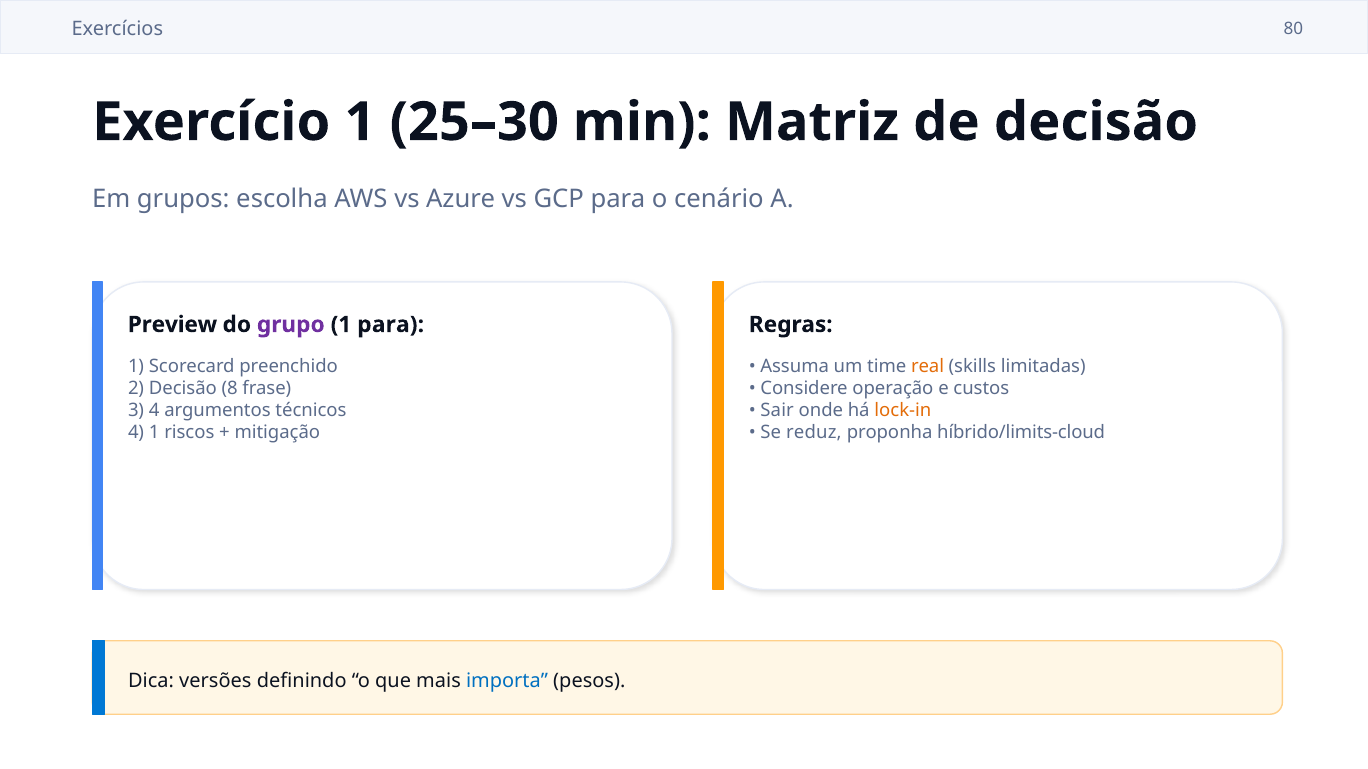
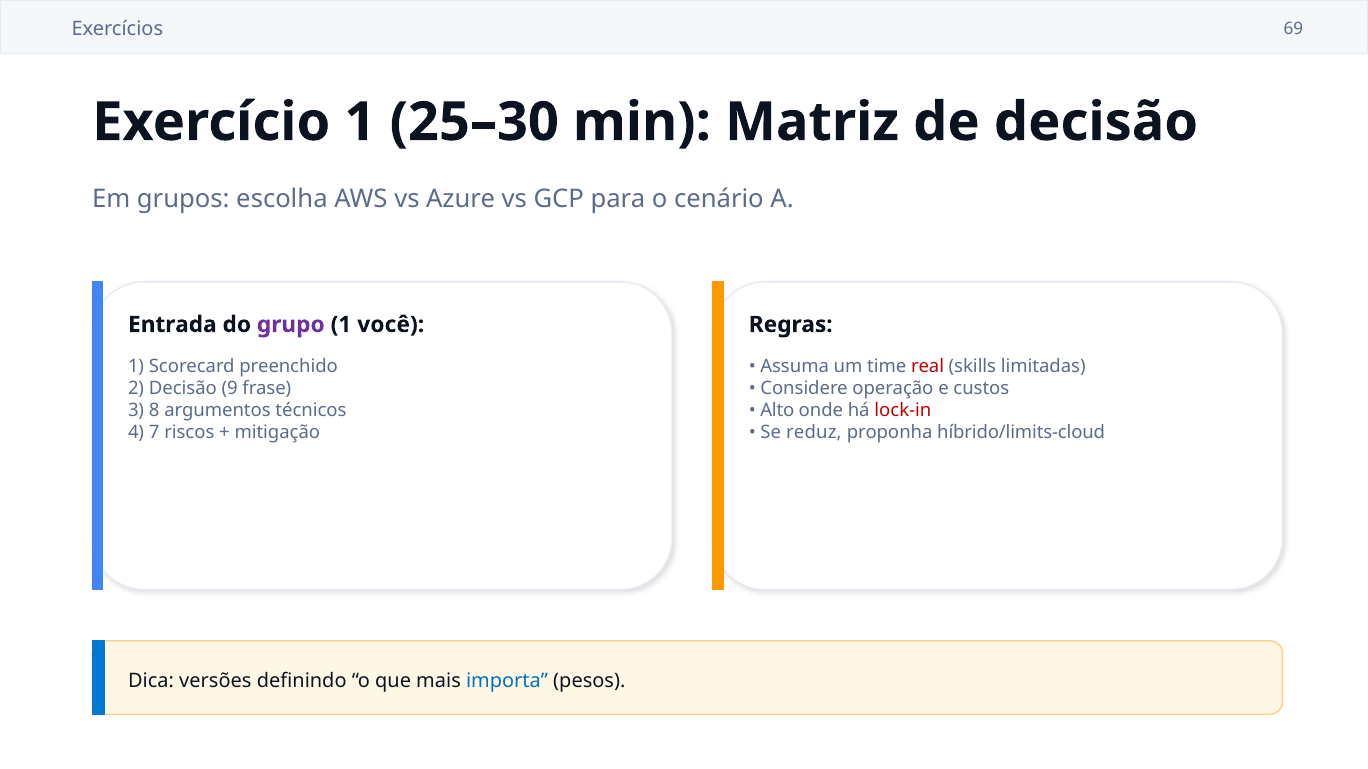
80: 80 -> 69 (1293, 29)
Preview: Preview -> Entrada (172, 325)
1 para: para -> você (391, 325)
real colour: orange -> red (928, 366)
8: 8 -> 9 (230, 389)
3 4: 4 -> 8 (154, 411)
Sair: Sair -> Alto (777, 411)
lock-in colour: orange -> red (903, 411)
4 1: 1 -> 7 (154, 433)
